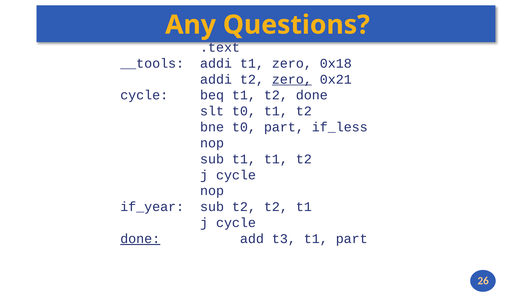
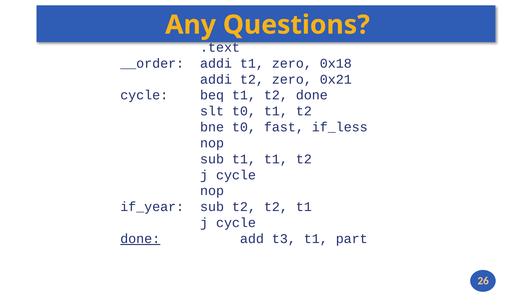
__tools: __tools -> __order (152, 63)
zero underline: present -> none (292, 79)
t0 part: part -> fast (284, 127)
